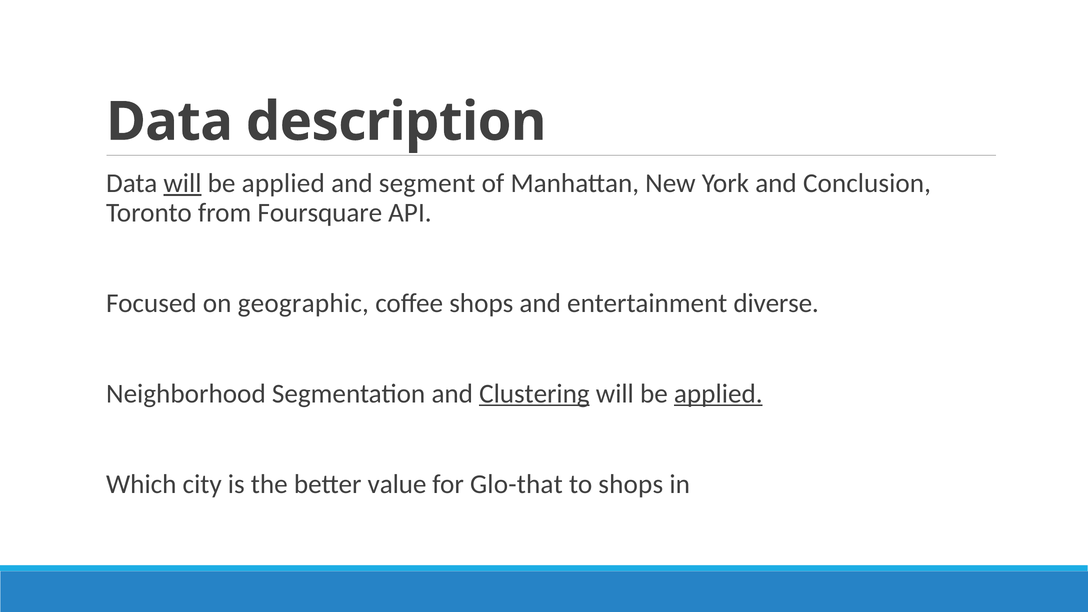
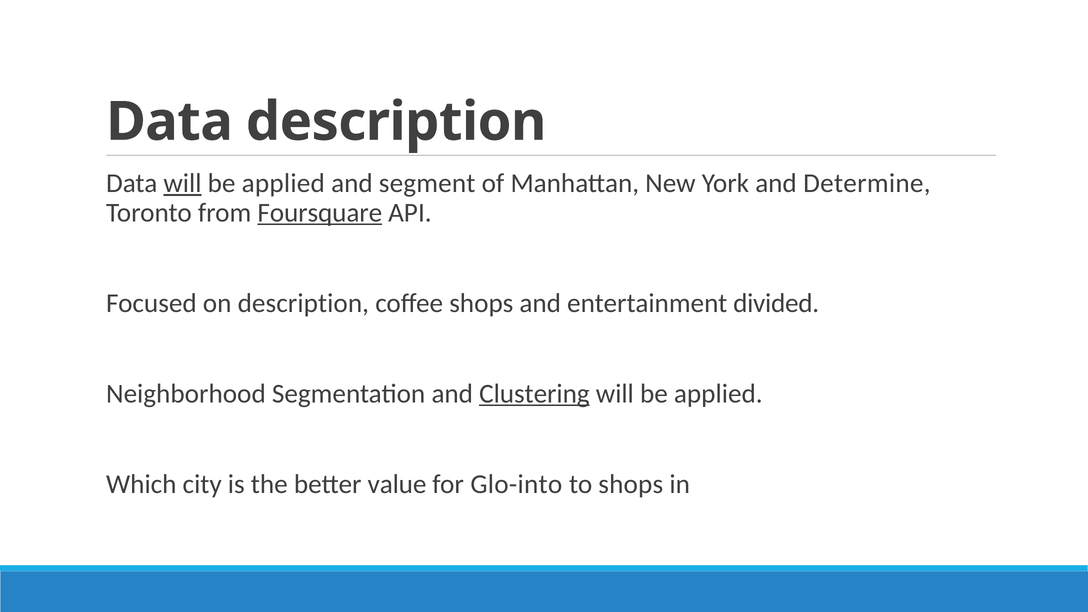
Conclusion: Conclusion -> Determine (867, 183)
Foursquare underline: none -> present (320, 213)
on geographic: geographic -> description (303, 303)
diverse: diverse -> divided (776, 303)
applied underline: present -> none (718, 394)
Glo-that: Glo-that -> Glo-into (516, 484)
